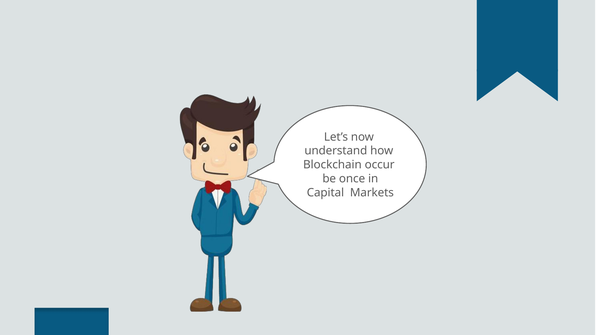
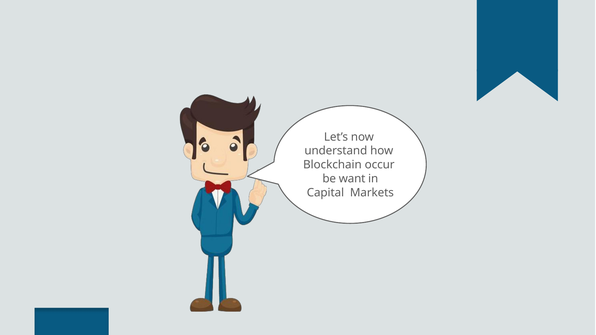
once: once -> want (352, 179)
